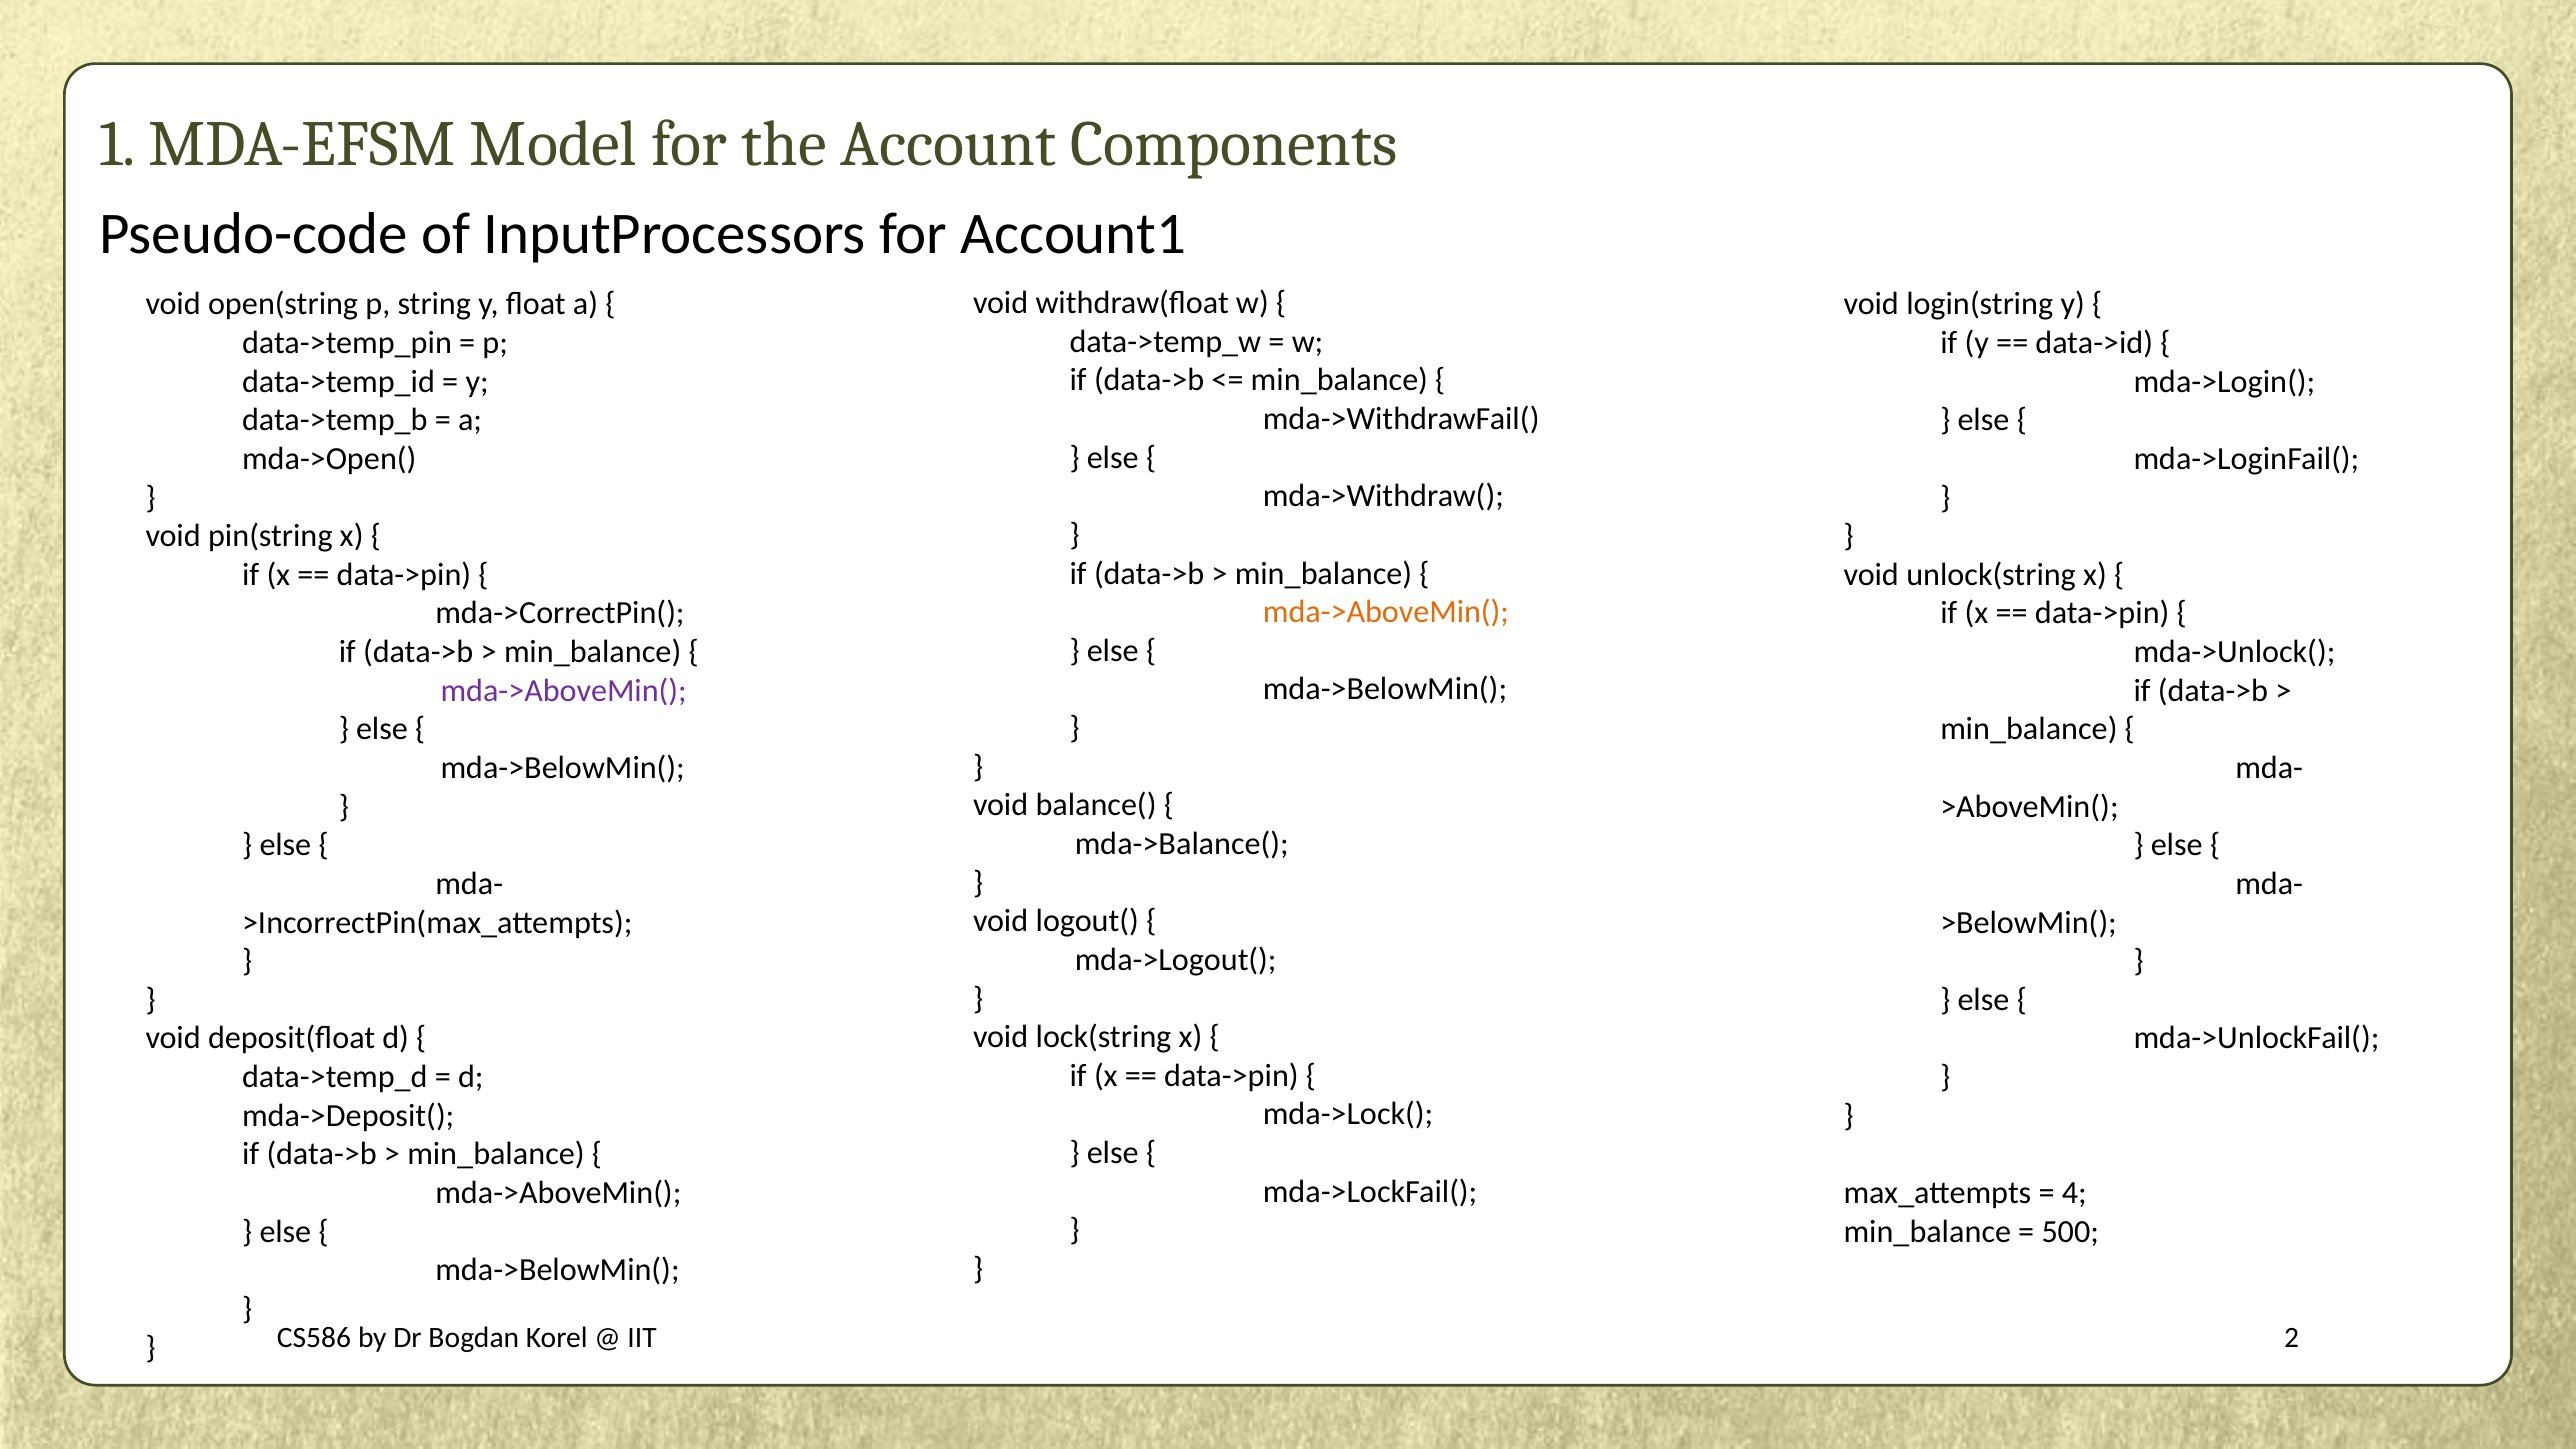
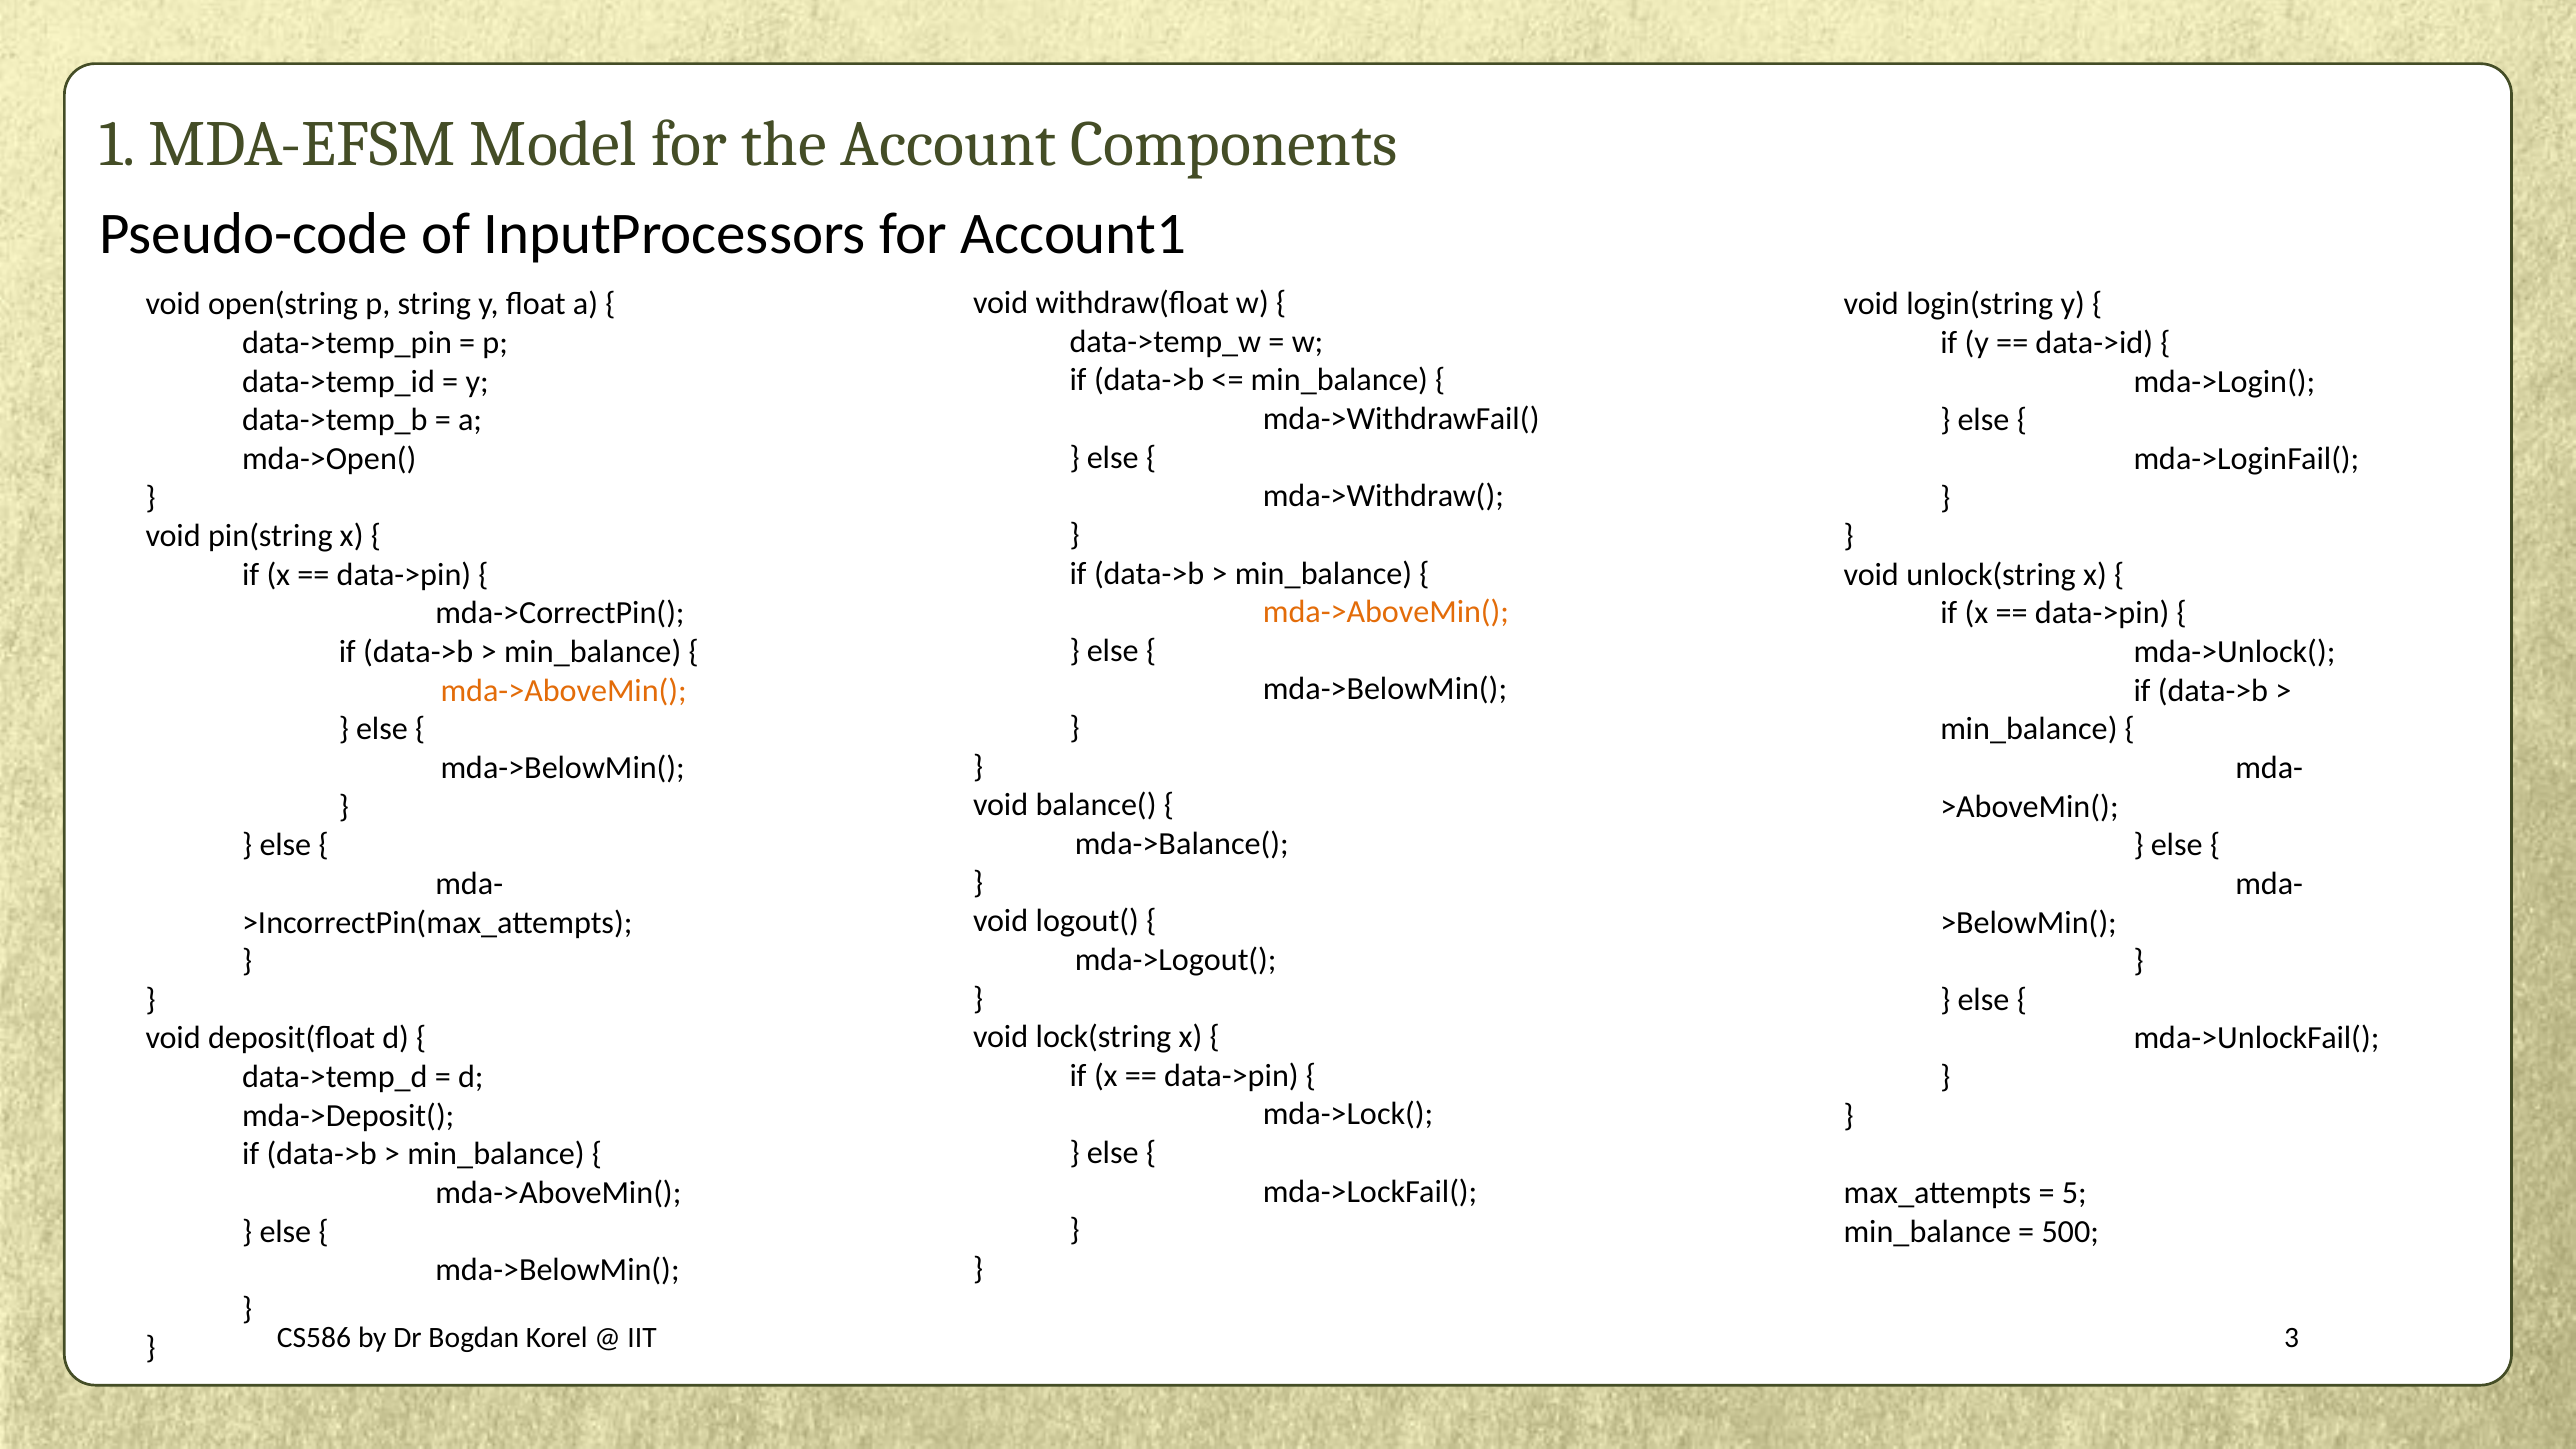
mda->AboveMin( colour: purple -> orange (564, 691)
4: 4 -> 5 (2074, 1193)
2: 2 -> 3 (2292, 1338)
